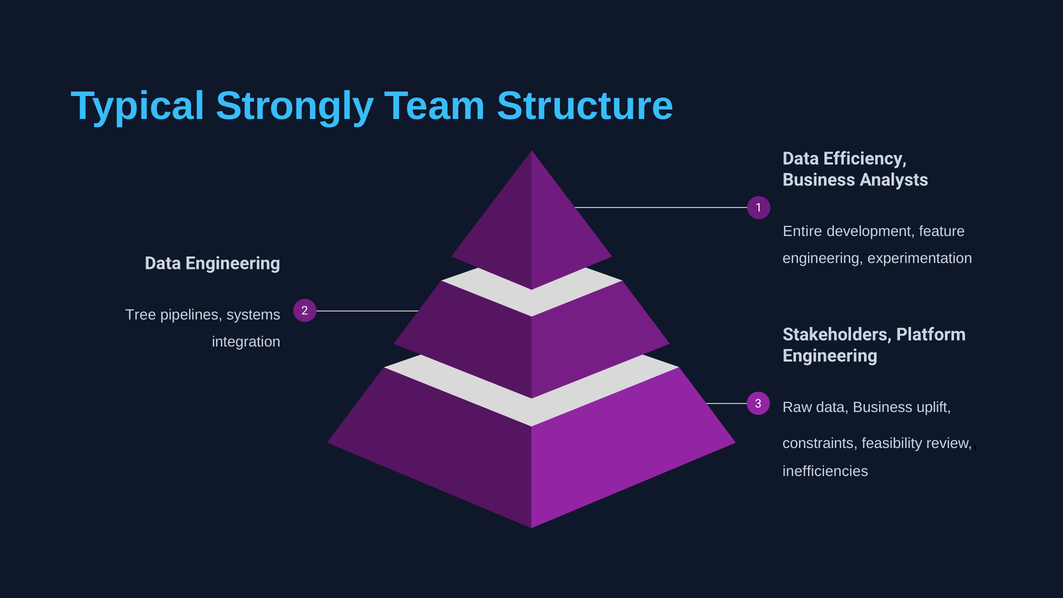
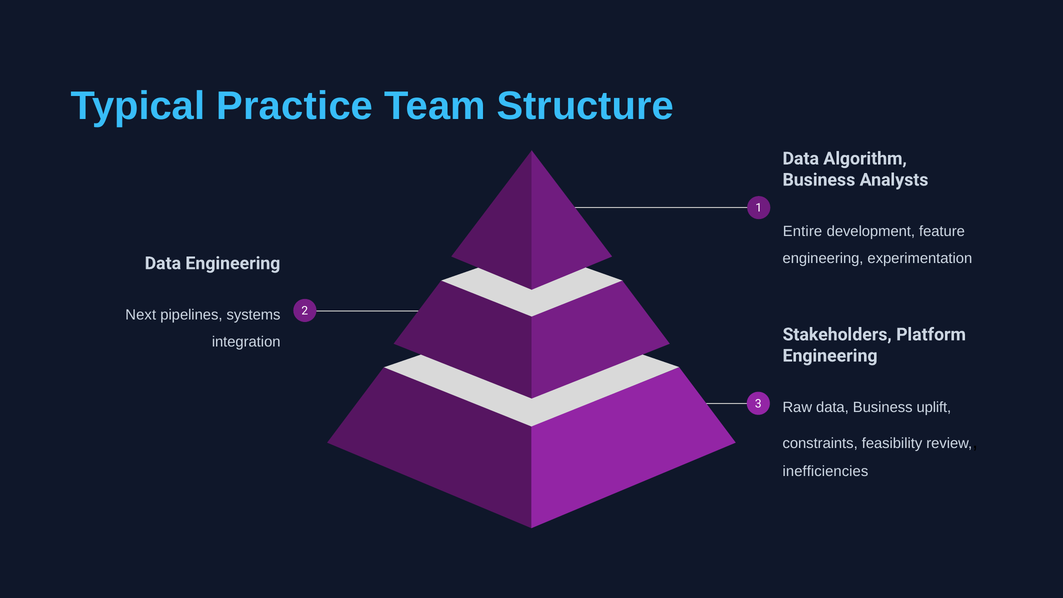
Strongly: Strongly -> Practice (295, 106)
Efficiency: Efficiency -> Algorithm (865, 159)
Tree: Tree -> Next (141, 315)
